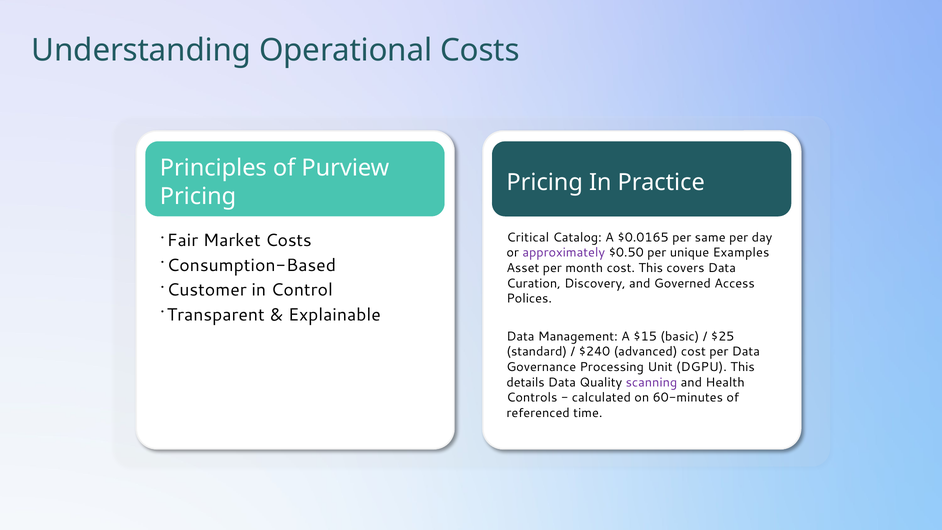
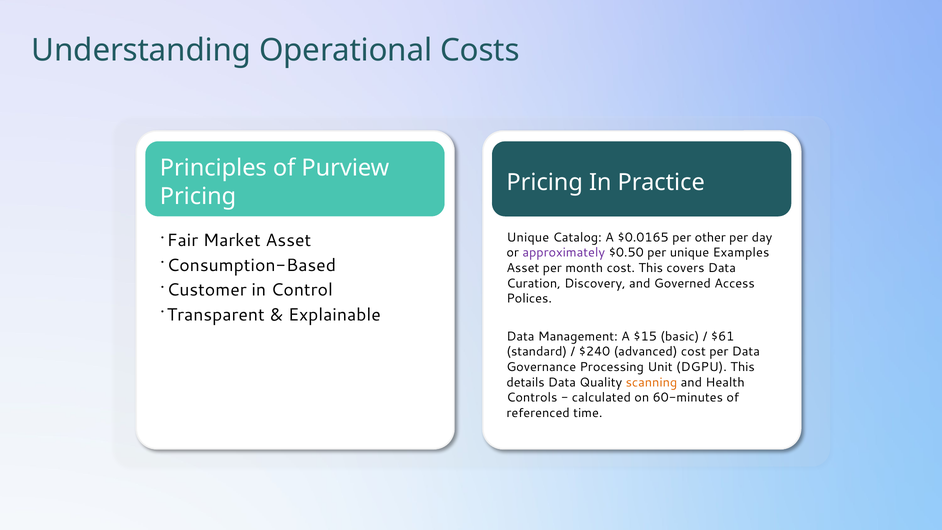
Market Costs: Costs -> Asset (288, 241)
Critical: Critical -> Unique (528, 237)
same: same -> other (710, 237)
$25: $25 -> $61 (723, 336)
scanning colour: purple -> orange (651, 382)
